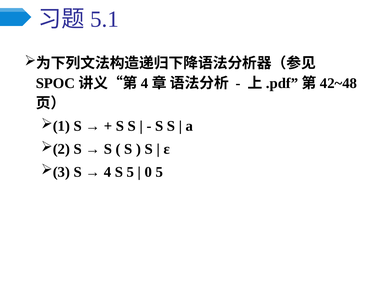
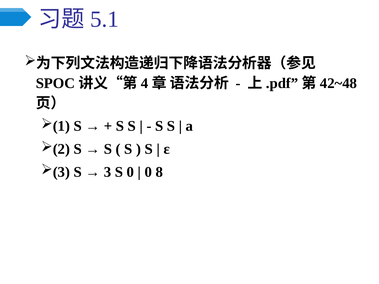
4: 4 -> 3 (107, 172)
S 5: 5 -> 0 (130, 172)
0 5: 5 -> 8 (159, 172)
